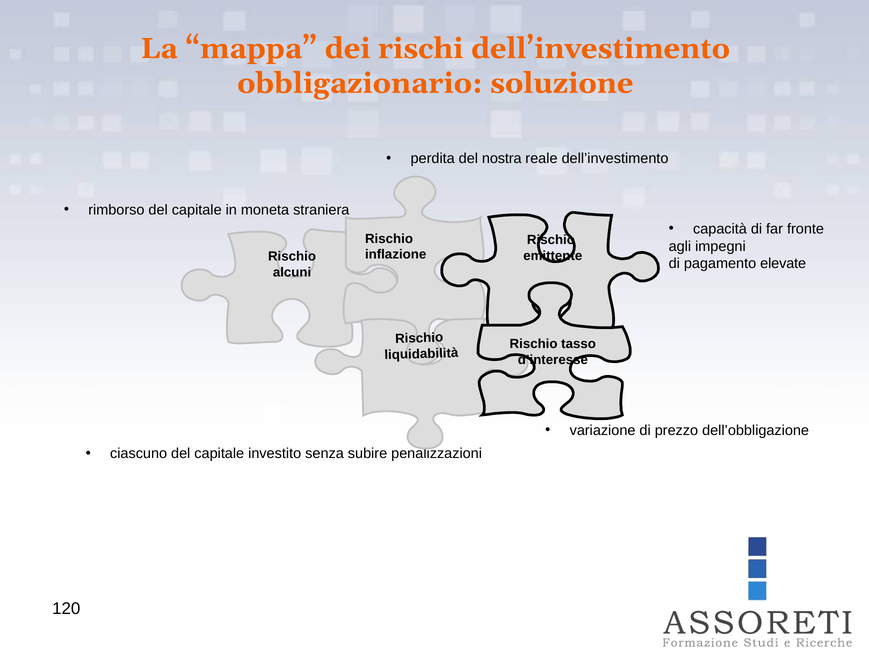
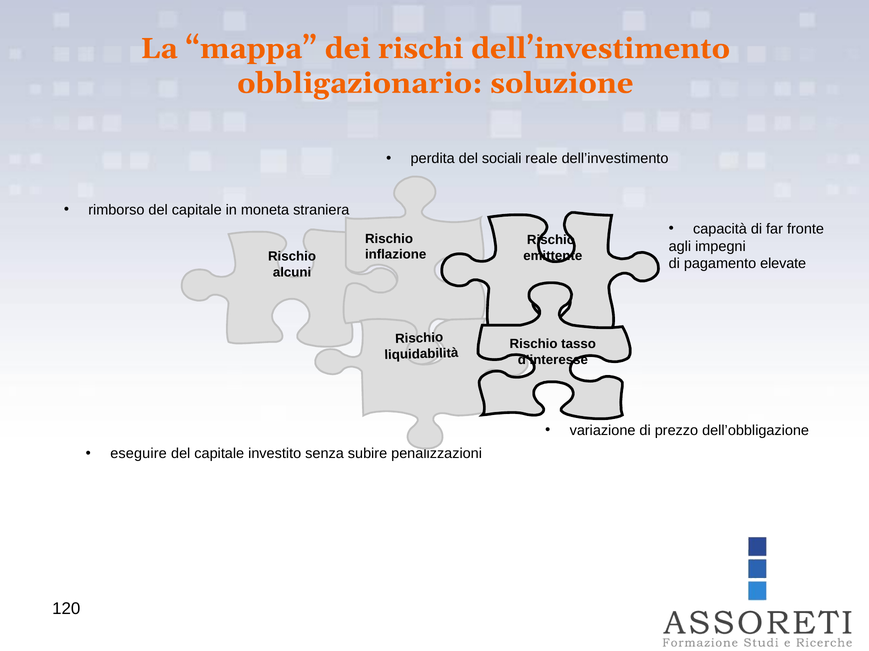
nostra: nostra -> sociali (502, 159)
ciascuno: ciascuno -> eseguire (139, 454)
